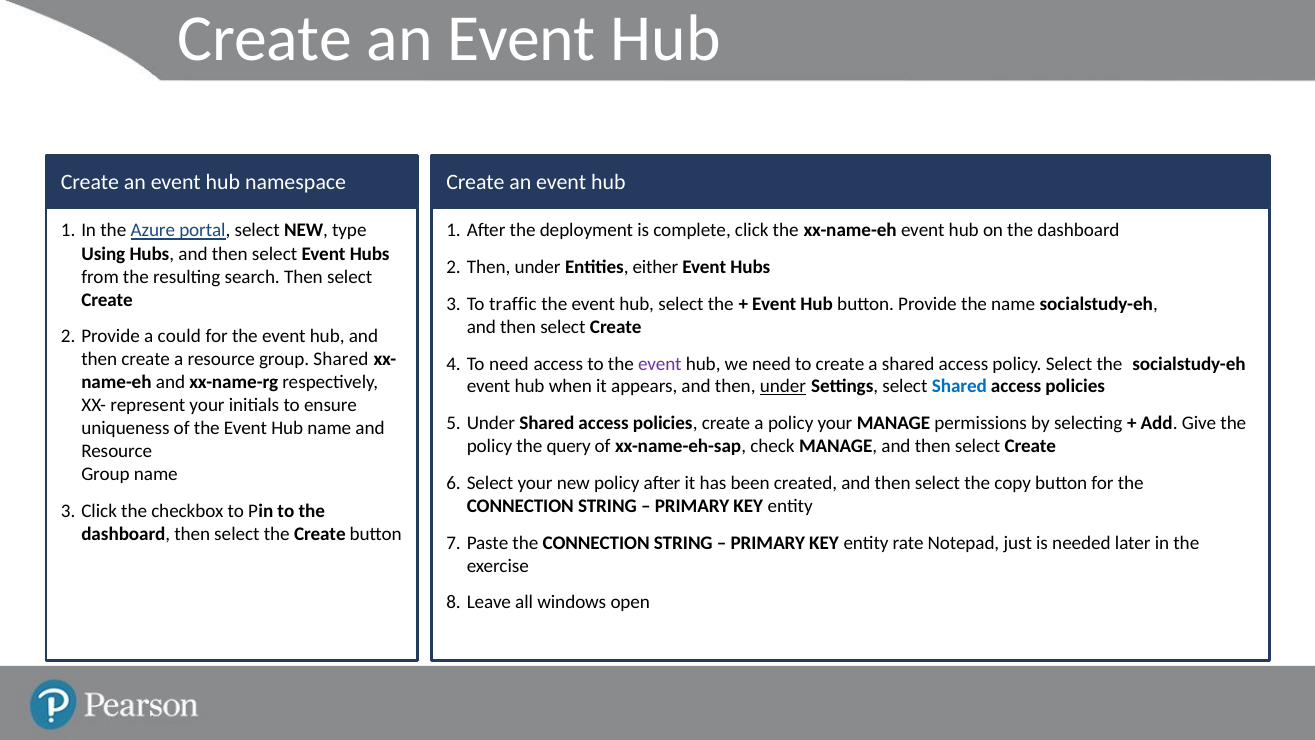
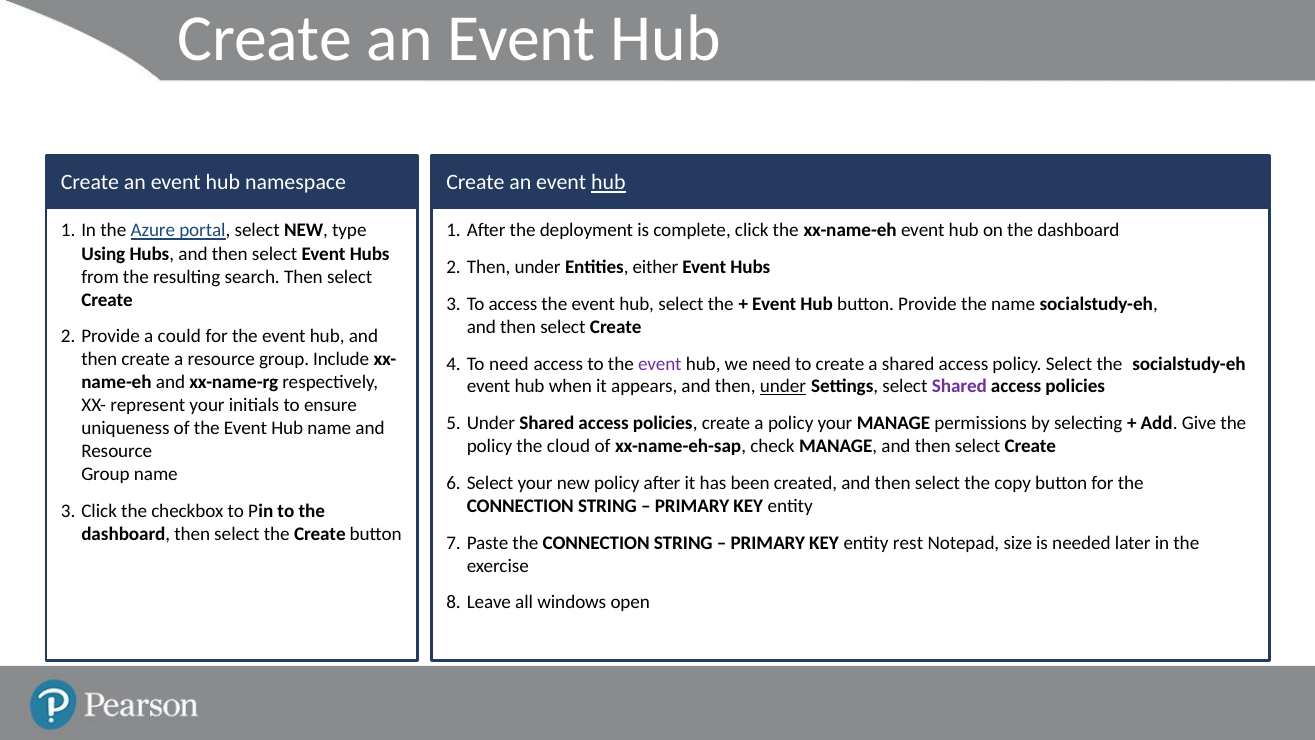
hub underline: none -> present (608, 183)
To traffic: traffic -> access (513, 304)
group Shared: Shared -> Include (341, 359)
Shared colour: blue -> purple (959, 387)
query: query -> cloud (569, 446)
rate: rate -> rest (908, 543)
just: just -> size (1018, 543)
